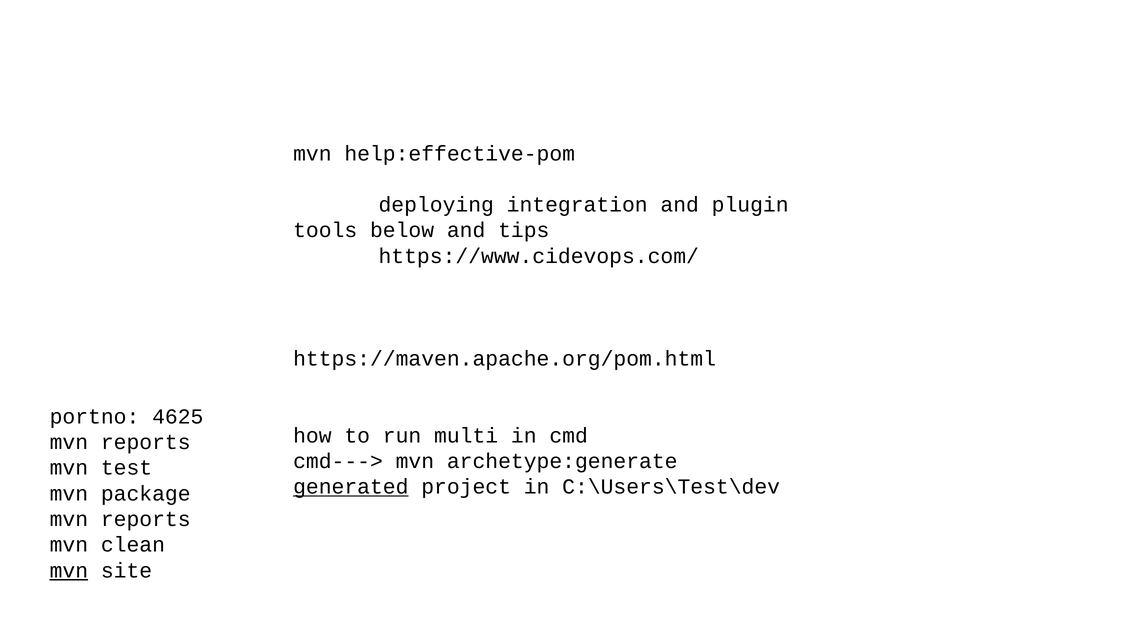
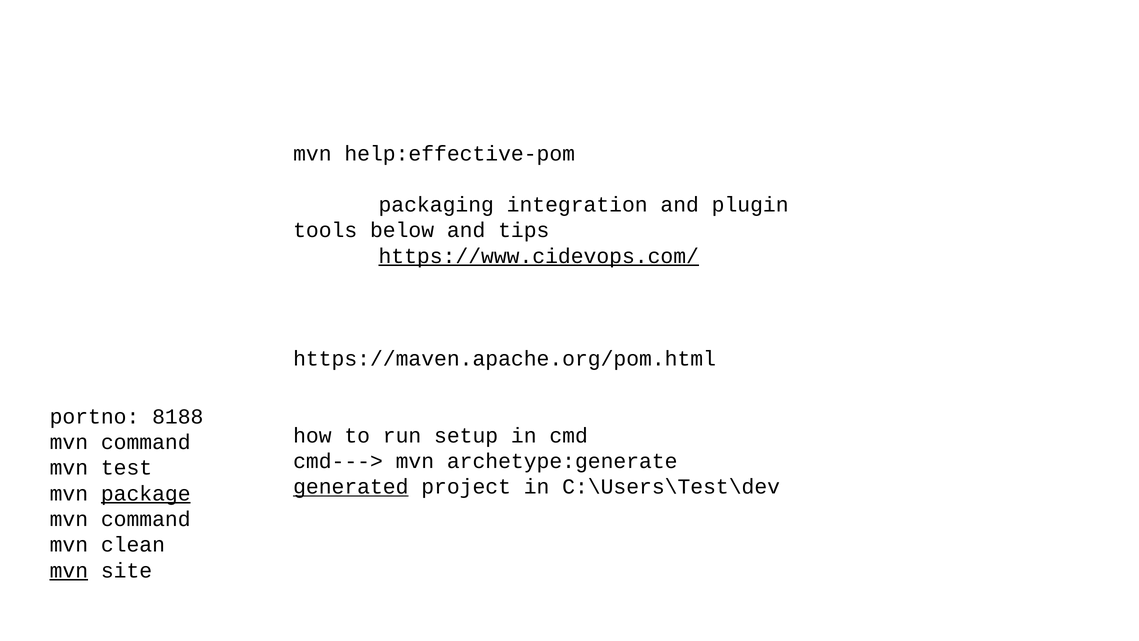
deploying: deploying -> packaging (436, 205)
https://www.cidevops.com/ underline: none -> present (539, 256)
4625: 4625 -> 8188 (178, 416)
multi: multi -> setup (466, 435)
reports: reports -> command (146, 442)
package underline: none -> present (146, 493)
reports: reports -> command (146, 519)
